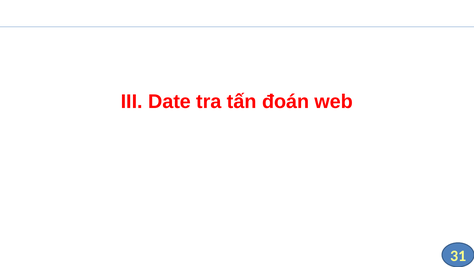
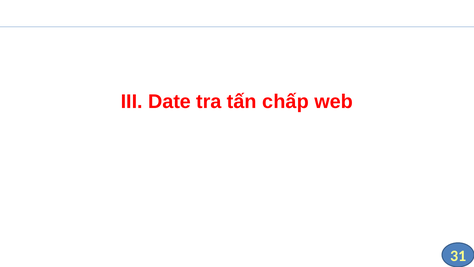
đoán: đoán -> chấp (286, 101)
